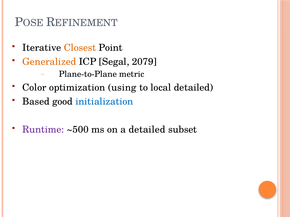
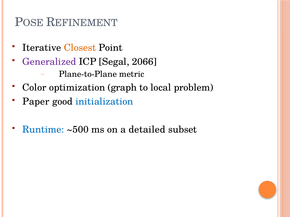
Generalized colour: orange -> purple (49, 62)
2079: 2079 -> 2066 (144, 62)
using: using -> graph (122, 88)
local detailed: detailed -> problem (194, 88)
Based: Based -> Paper (36, 102)
Runtime colour: purple -> blue (43, 130)
